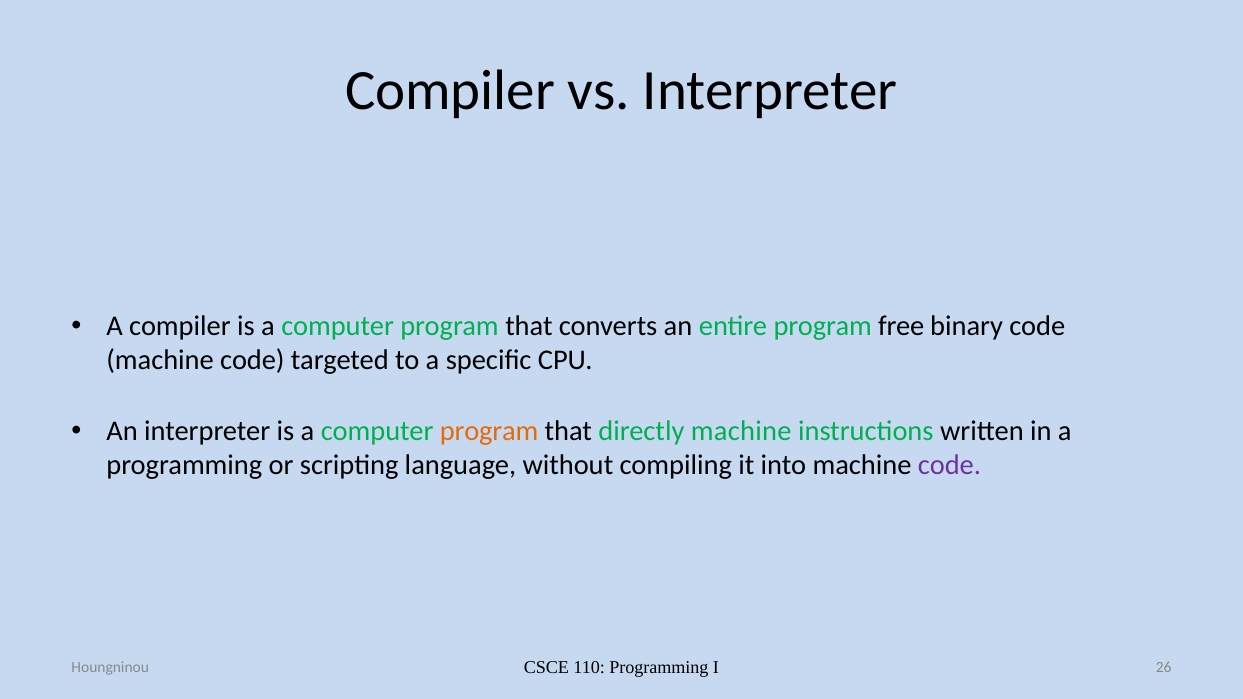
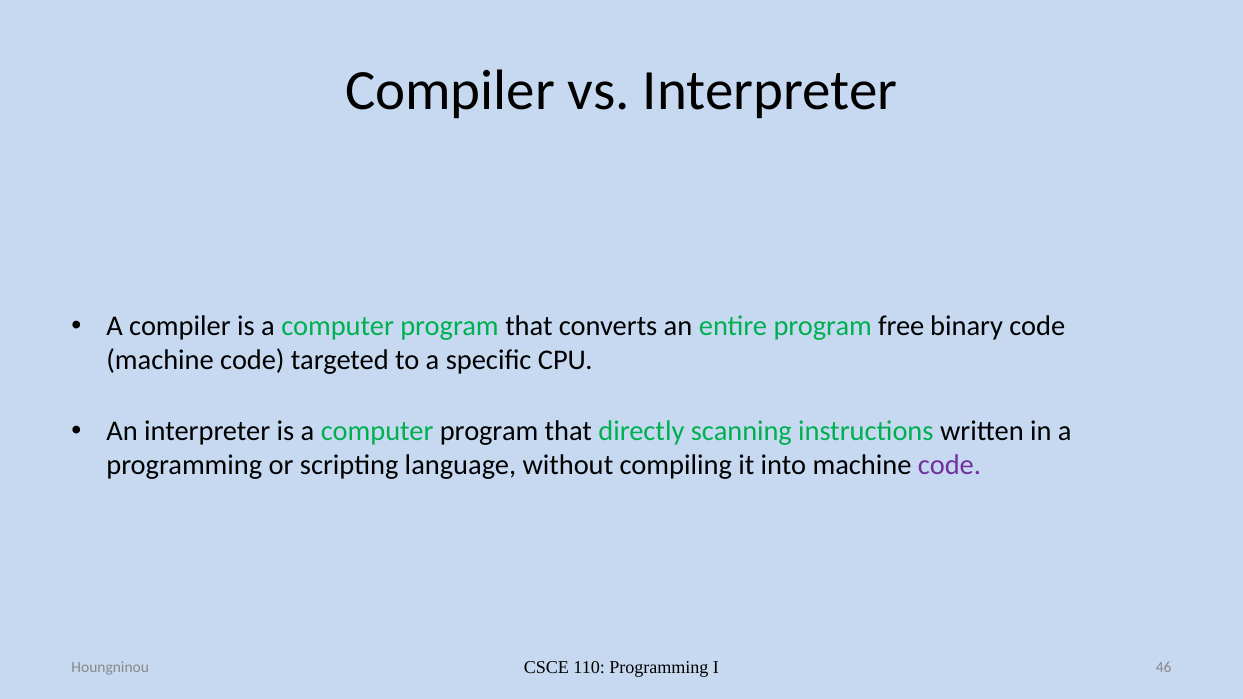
program colour: orange -> black (489, 431)
directly machine: machine -> scanning (741, 431)
26: 26 -> 46 (1164, 668)
